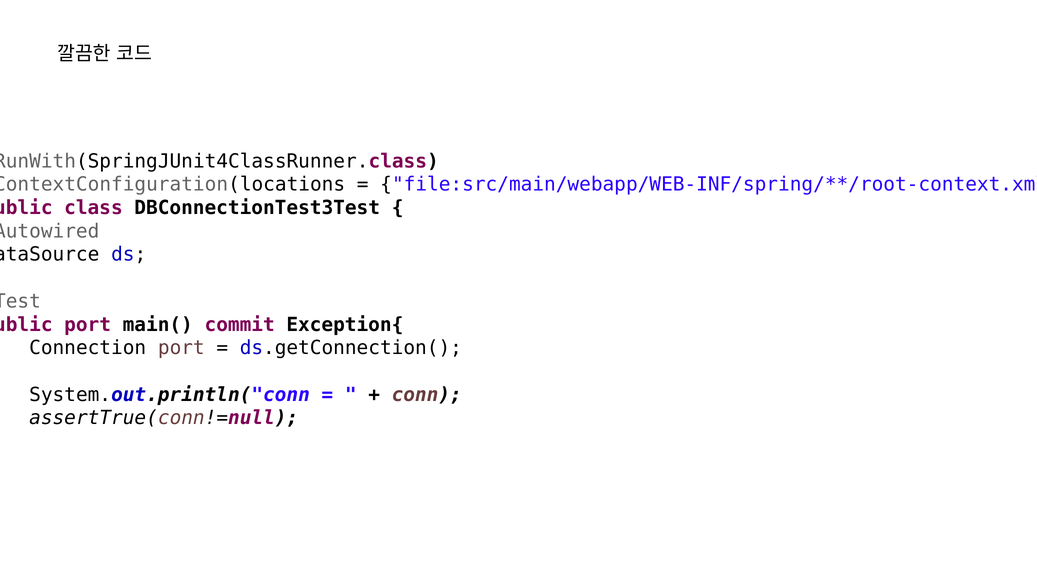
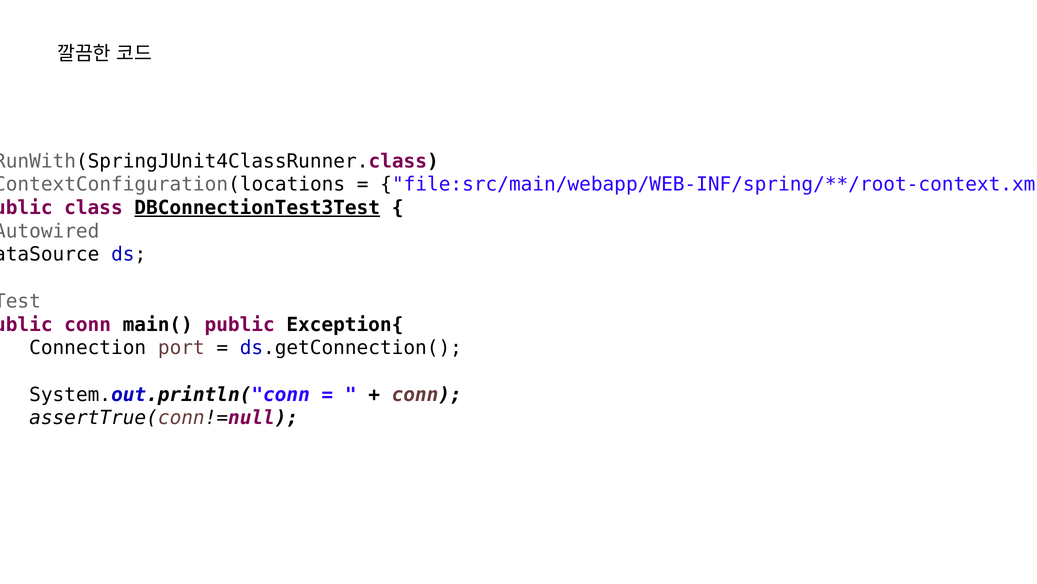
DBConnectionTest3Test underline: none -> present (257, 208)
port: port -> conn (88, 324)
main( commit: commit -> public (240, 324)
